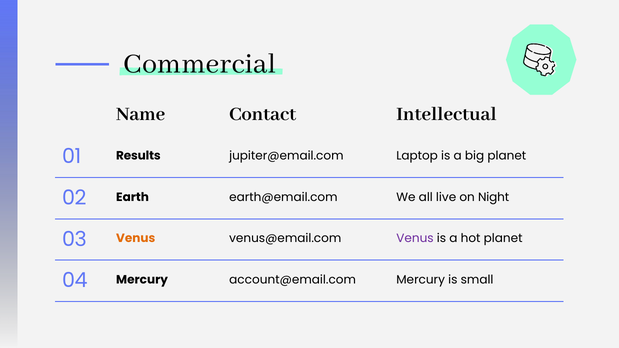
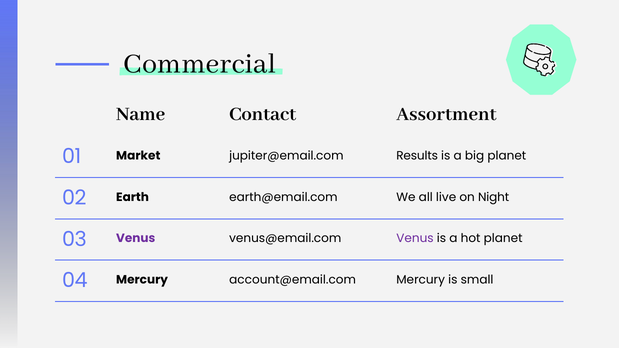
Intellectual: Intellectual -> Assortment (446, 113)
Results: Results -> Market (138, 156)
Laptop: Laptop -> Results (417, 156)
Venus colour: orange -> purple (136, 239)
